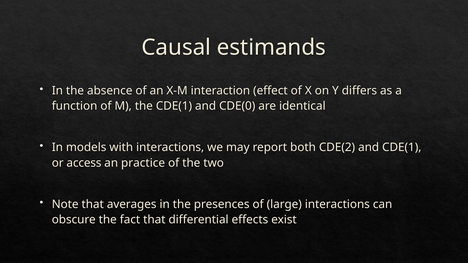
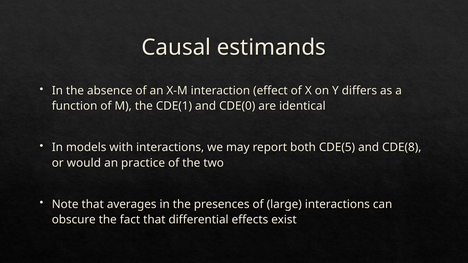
CDE(2: CDE(2 -> CDE(5 (337, 148)
and CDE(1: CDE(1 -> CDE(8 (402, 148)
access: access -> would (84, 163)
